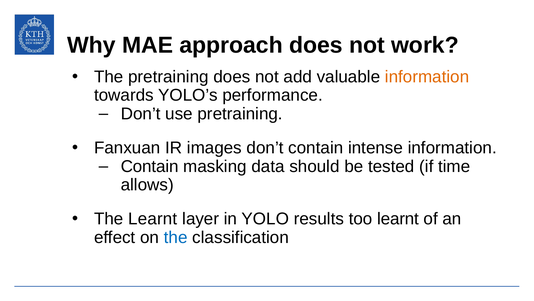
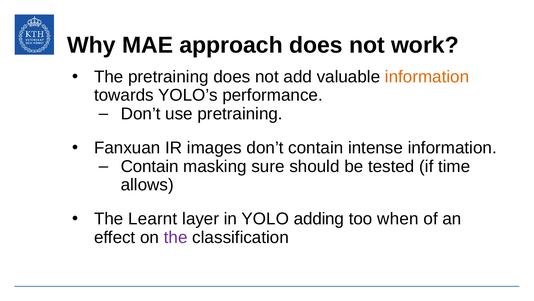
data: data -> sure (268, 166)
results: results -> adding (319, 218)
too learnt: learnt -> when (398, 218)
the colour: blue -> purple (176, 237)
